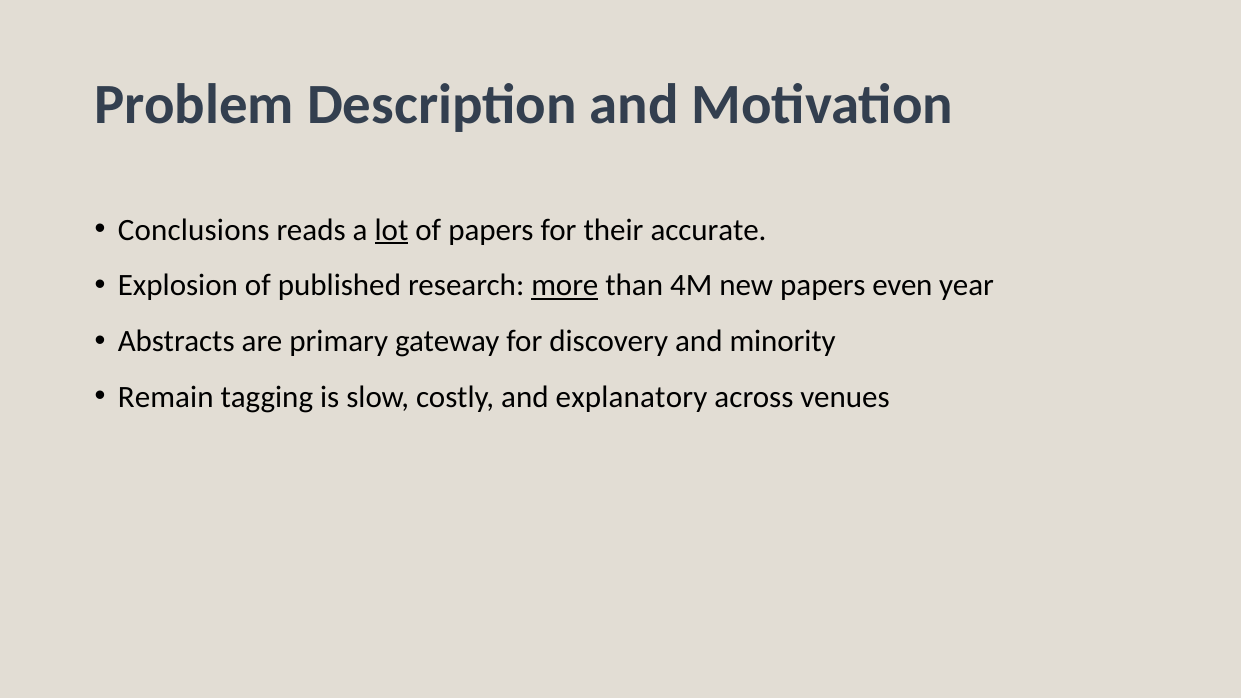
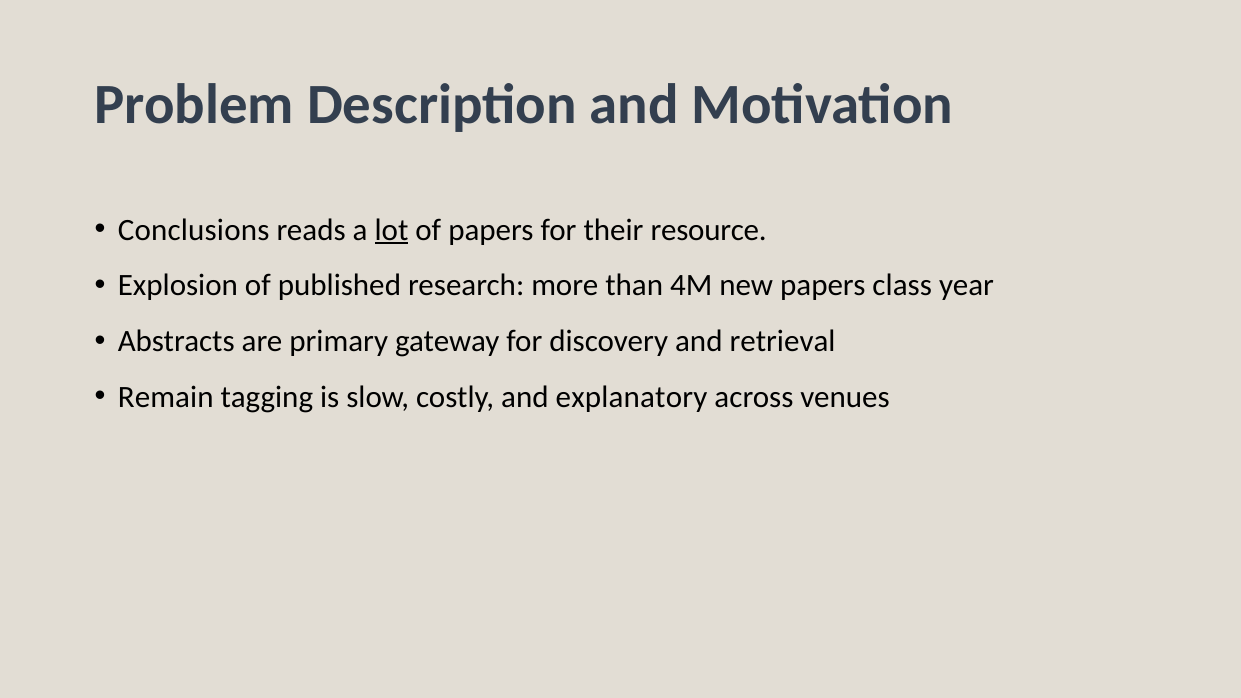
accurate: accurate -> resource (709, 230)
more underline: present -> none (565, 286)
even: even -> class (902, 286)
minority: minority -> retrieval (783, 342)
